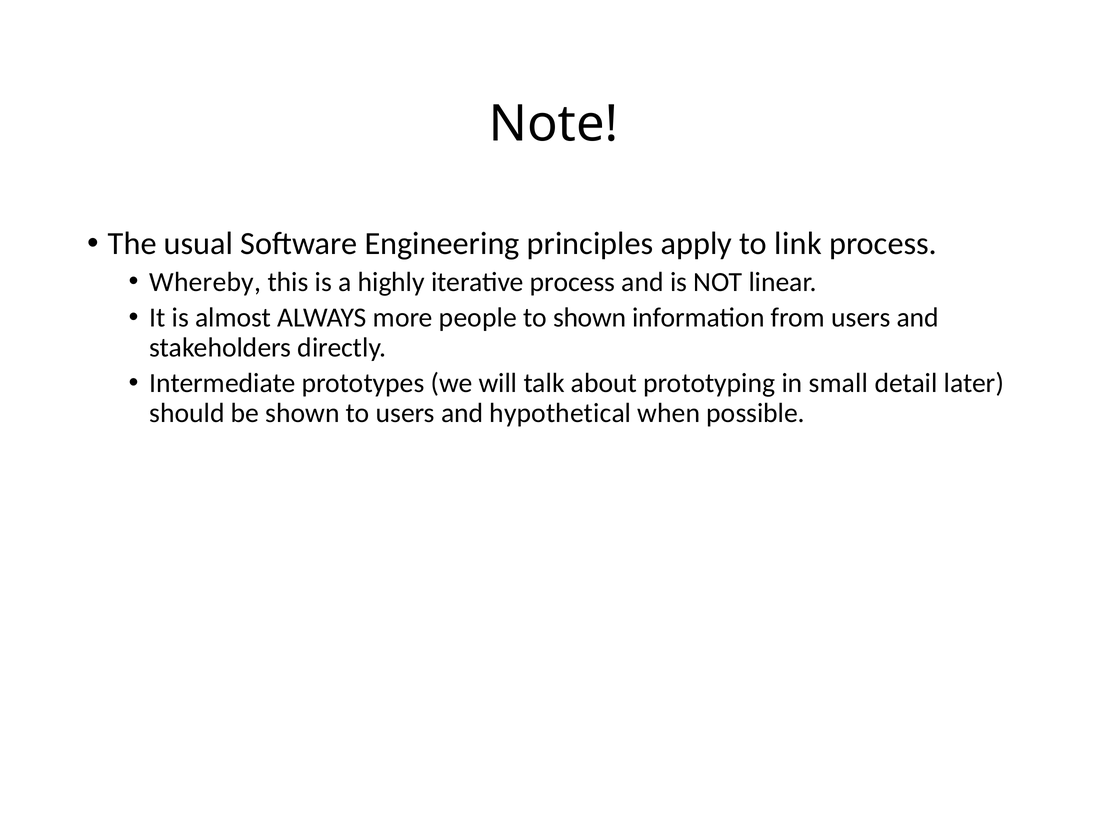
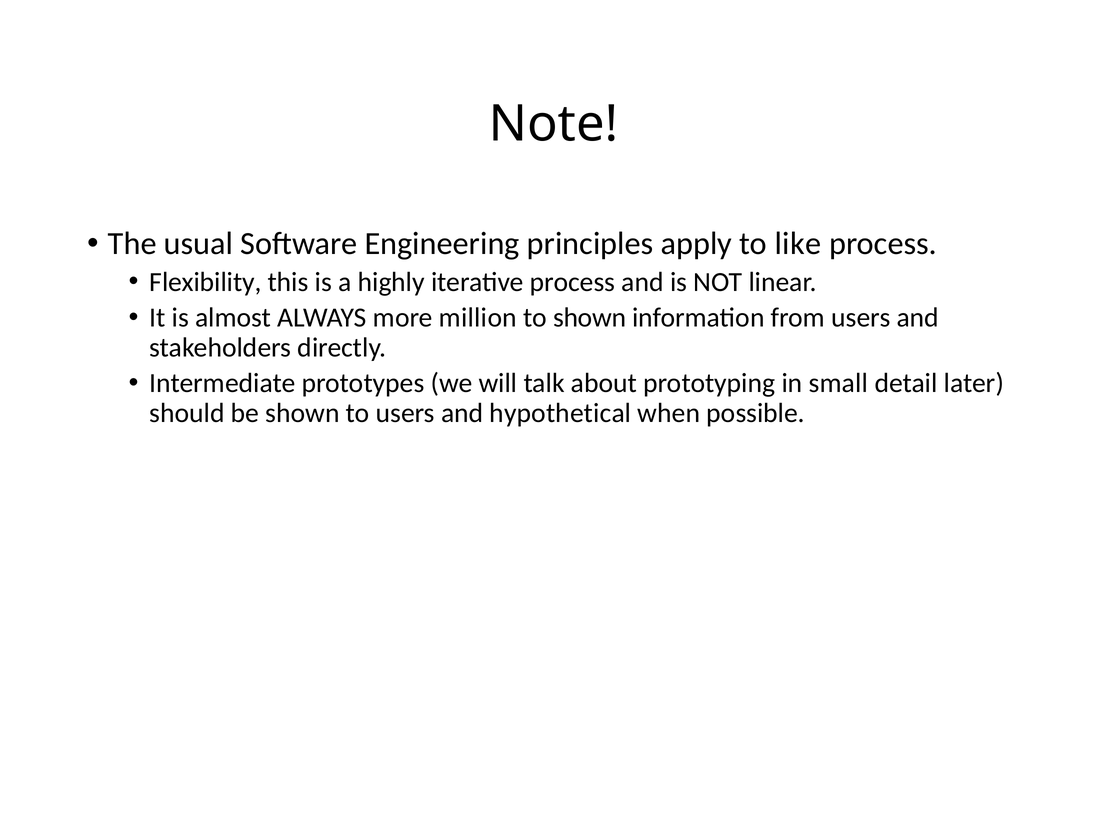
link: link -> like (798, 244)
Whereby: Whereby -> Flexibility (205, 282)
people: people -> million (478, 318)
